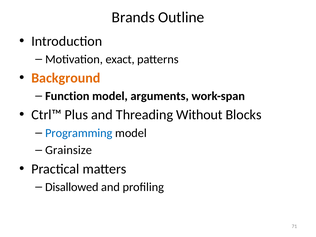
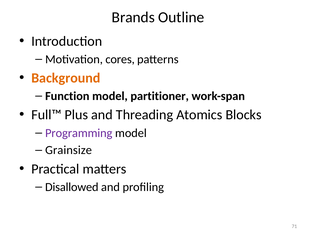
exact: exact -> cores (120, 59)
arguments: arguments -> partitioner (160, 96)
Ctrl™: Ctrl™ -> Full™ (46, 115)
Without: Without -> Atomics (199, 115)
Programming colour: blue -> purple (79, 133)
